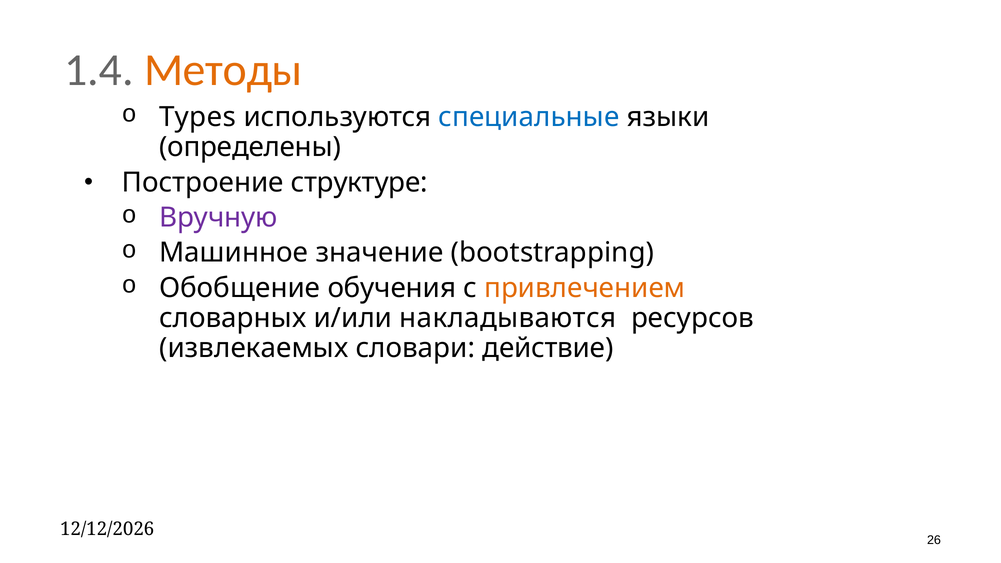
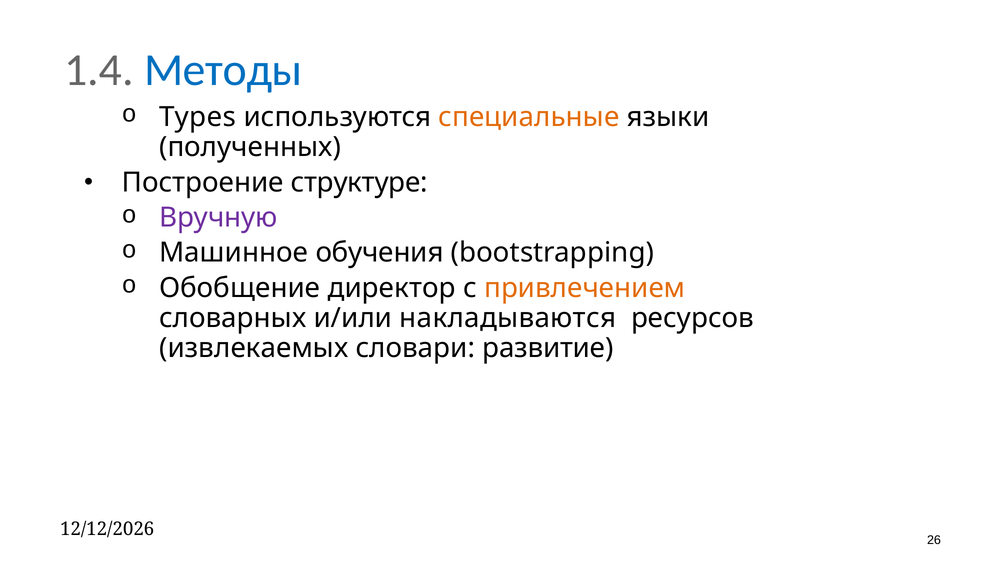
Методы colour: orange -> blue (223, 70)
специальные colour: blue -> orange (529, 117)
определены: определены -> полученных (250, 147)
значение: значение -> обучения (380, 253)
обучения: обучения -> директор (392, 288)
действие: действие -> развитие (548, 348)
